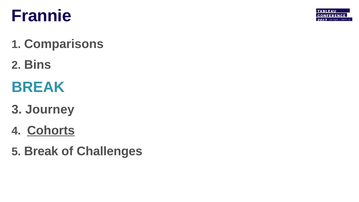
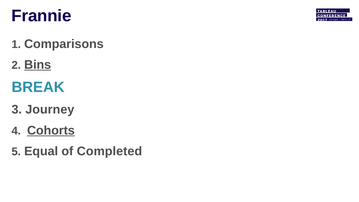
Bins underline: none -> present (38, 65)
Break: Break -> Equal (41, 151)
Challenges: Challenges -> Completed (109, 151)
